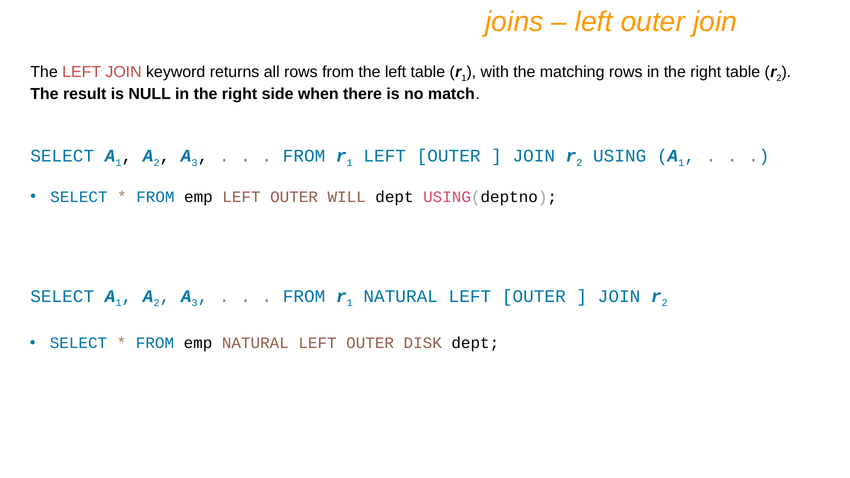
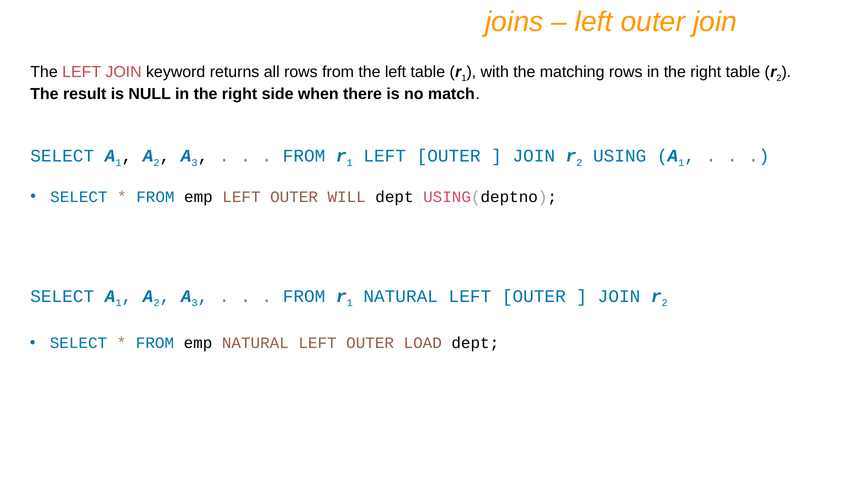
DISK: DISK -> LOAD (423, 343)
